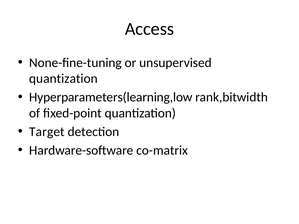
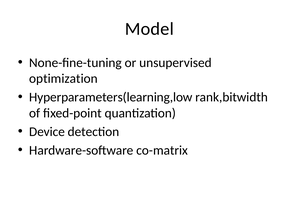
Access: Access -> Model (149, 29)
quantization: quantization -> optimization (63, 79)
Target: Target -> Device (47, 132)
